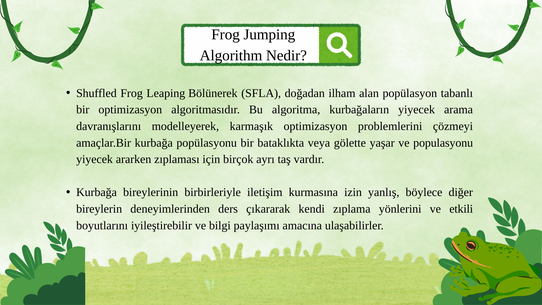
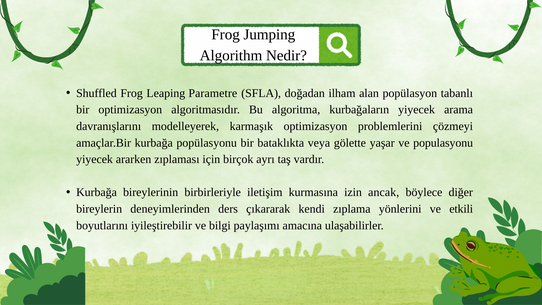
Bölünerek: Bölünerek -> Parametre (213, 93)
yanlış: yanlış -> ancak (384, 192)
